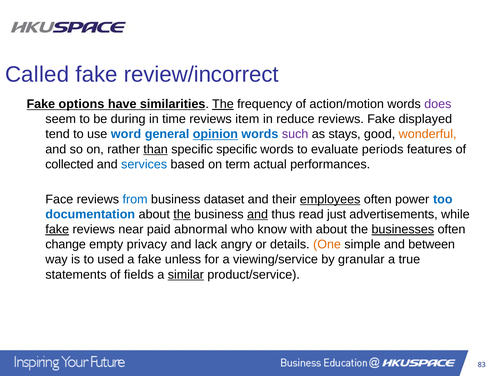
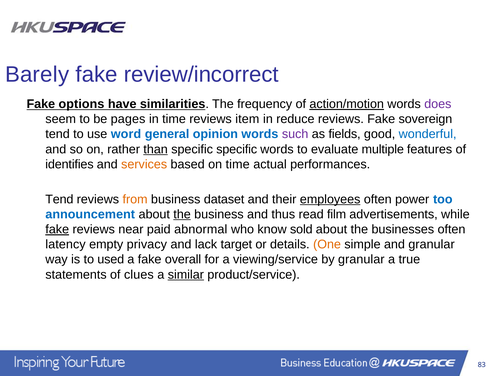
Called: Called -> Barely (37, 74)
The underline: present -> none (223, 104)
action/motion underline: none -> present (347, 104)
during: during -> pages (128, 119)
displayed: displayed -> sovereign (425, 119)
opinion underline: present -> none (215, 134)
stays: stays -> fields (345, 134)
wonderful colour: orange -> blue (428, 134)
periods: periods -> multiple (383, 149)
collected: collected -> identifies (69, 164)
services colour: blue -> orange (144, 164)
on term: term -> time (238, 164)
Face: Face -> Tend (59, 199)
from colour: blue -> orange (135, 199)
documentation: documentation -> announcement (90, 214)
and underline: present -> none (258, 214)
just: just -> film (337, 214)
with: with -> sold (301, 229)
businesses underline: present -> none (403, 229)
change: change -> latency (66, 244)
angry: angry -> target (236, 244)
and between: between -> granular (432, 244)
unless: unless -> overall (183, 259)
fields: fields -> clues (139, 274)
